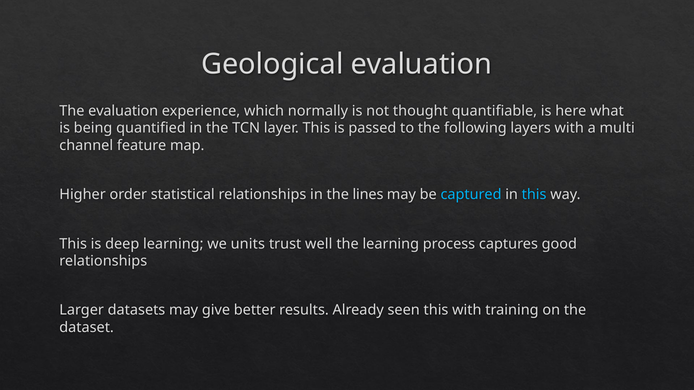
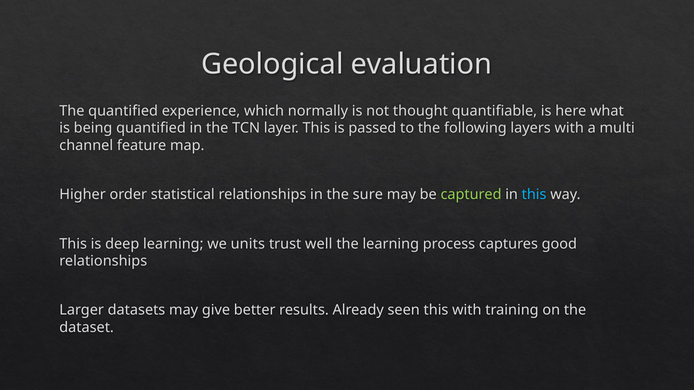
The evaluation: evaluation -> quantified (123, 111)
lines: lines -> sure (368, 195)
captured colour: light blue -> light green (471, 195)
